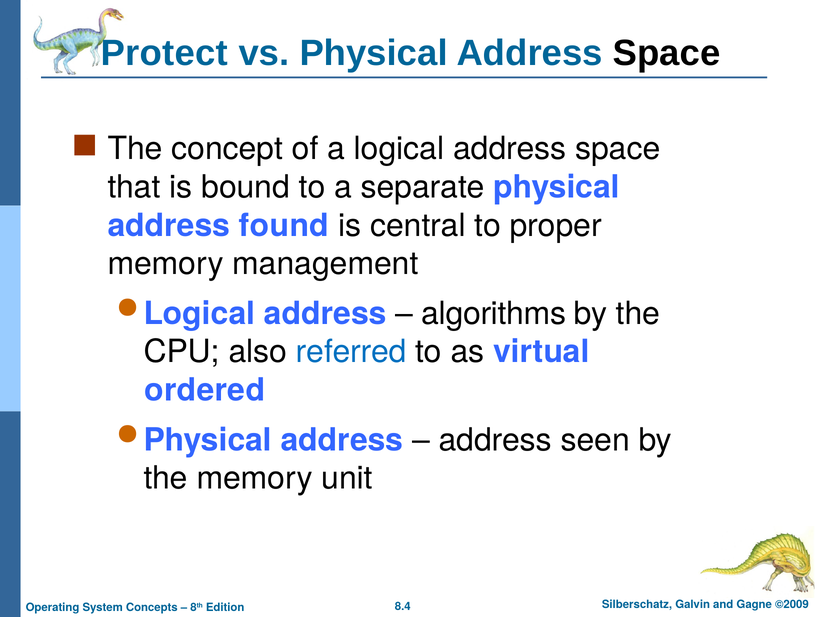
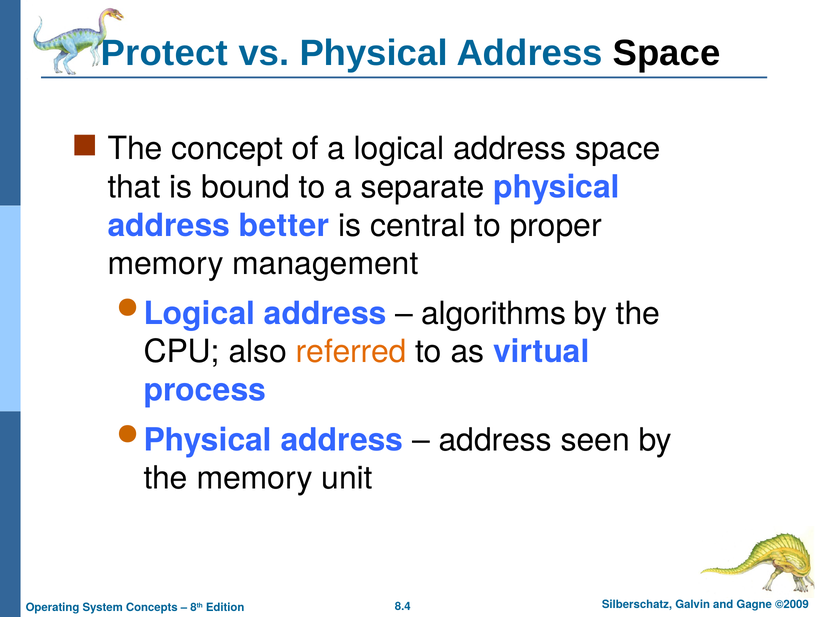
found: found -> better (284, 225)
referred colour: blue -> orange (351, 352)
ordered: ordered -> process (205, 390)
